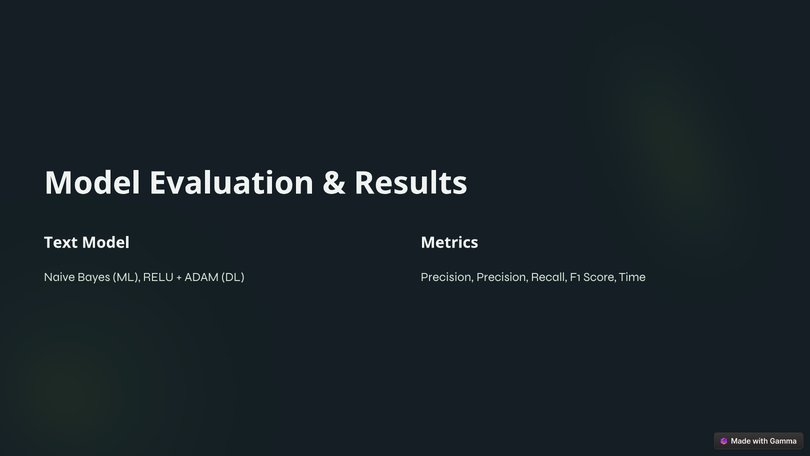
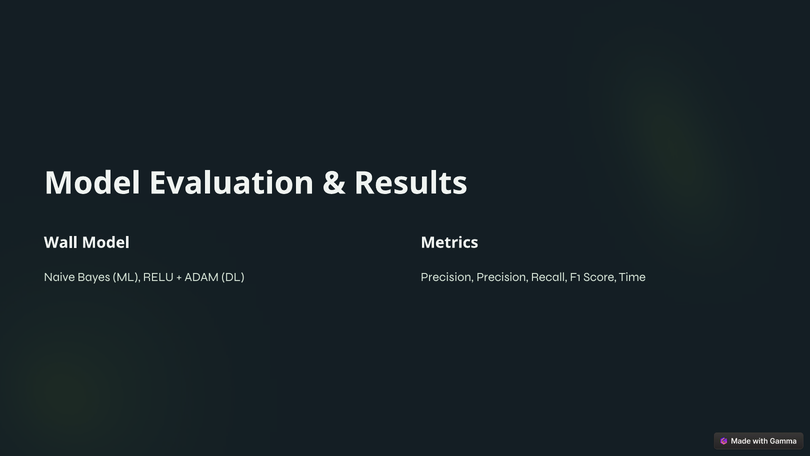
Text: Text -> Wall (61, 242)
